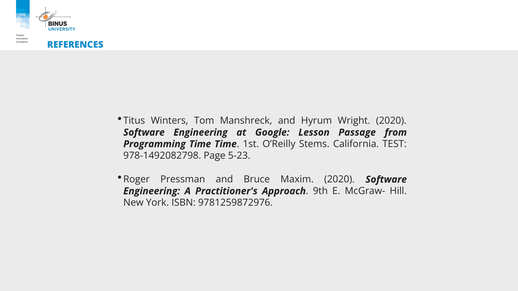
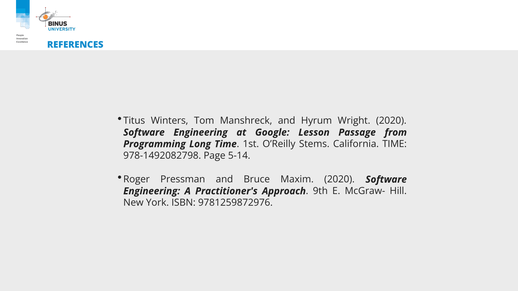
Programming Time: Time -> Long (200, 144)
California TEST: TEST -> TIME (395, 144)
5-23: 5-23 -> 5-14 (239, 156)
